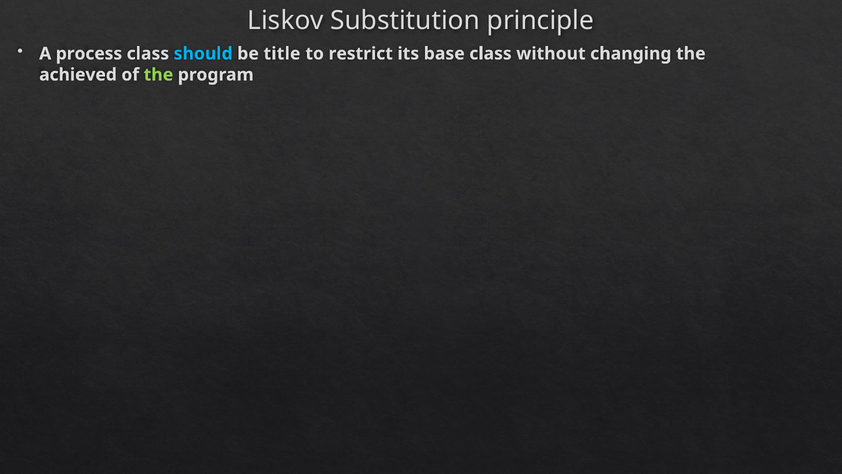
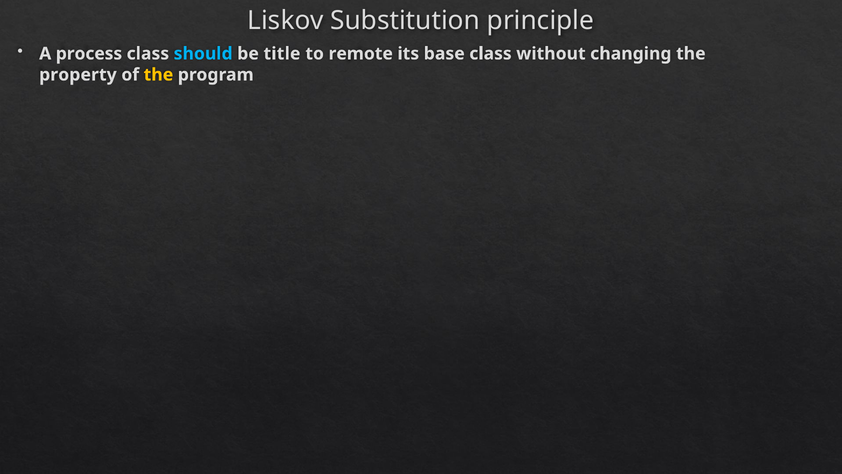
restrict: restrict -> remote (361, 54)
achieved: achieved -> property (78, 75)
the colour: light green -> yellow (158, 75)
